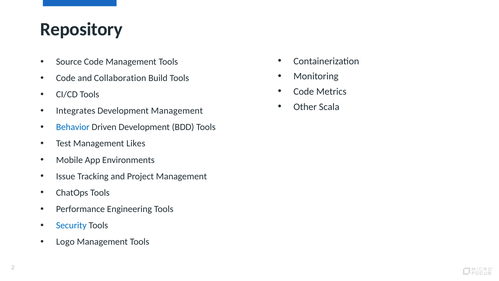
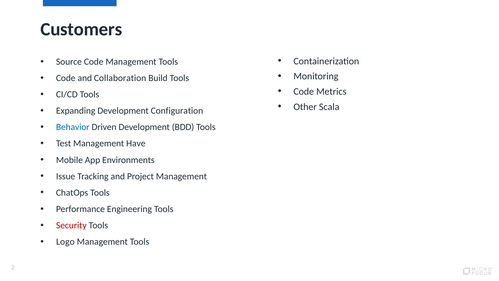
Repository: Repository -> Customers (81, 29)
Integrates: Integrates -> Expanding (76, 111)
Development Management: Management -> Configuration (177, 111)
Likes: Likes -> Have (136, 143)
Security colour: blue -> red (71, 225)
